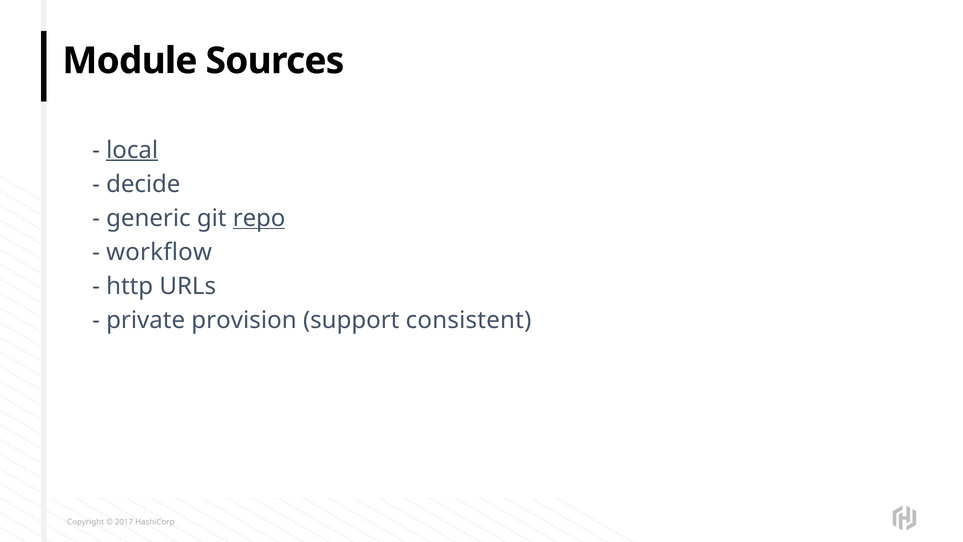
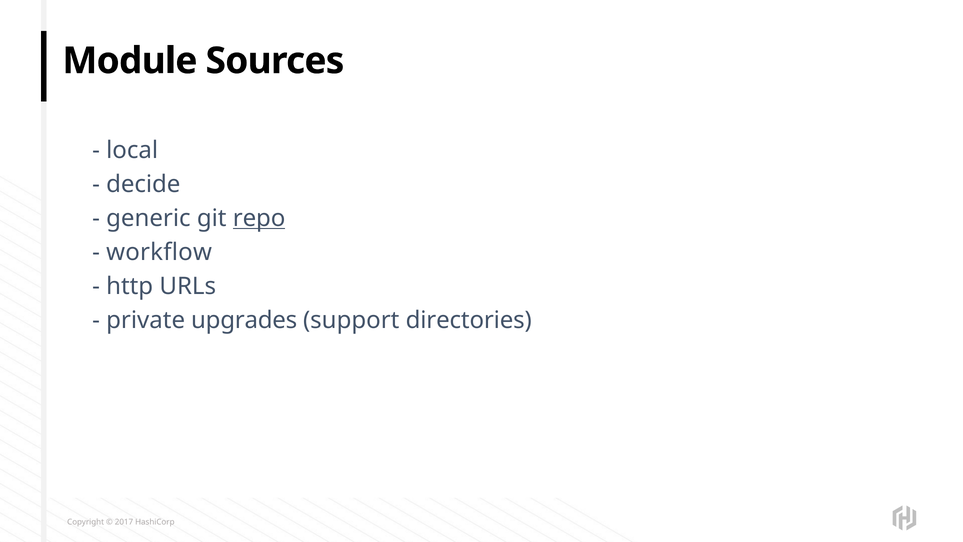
local underline: present -> none (132, 150)
provision: provision -> upgrades (244, 320)
consistent: consistent -> directories (469, 320)
